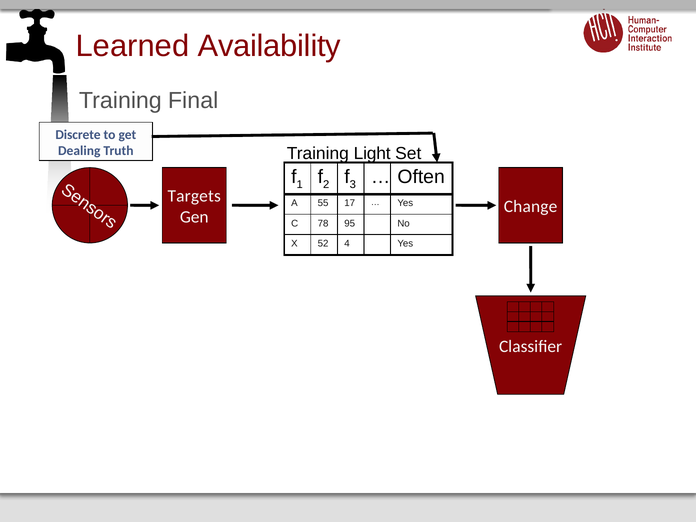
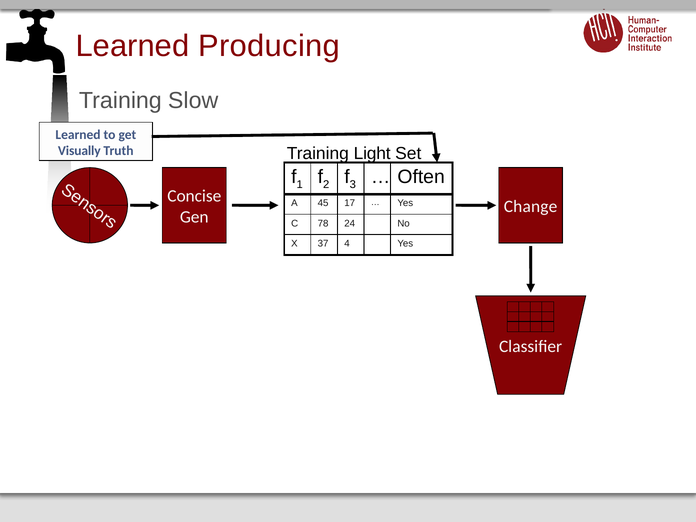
Availability: Availability -> Producing (269, 46)
Final: Final -> Slow (193, 101)
Discrete: Discrete -> Learned (78, 135)
Dealing: Dealing -> Visually (79, 151)
Targets: Targets -> Concise (194, 196)
55: 55 -> 45 (323, 203)
95: 95 -> 24 (350, 223)
52: 52 -> 37 (323, 244)
